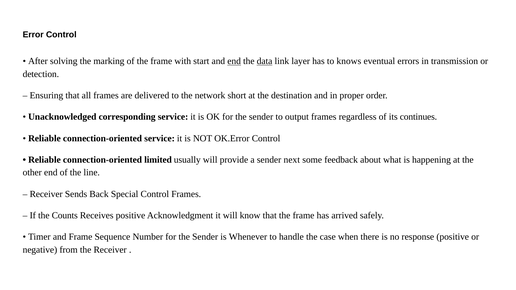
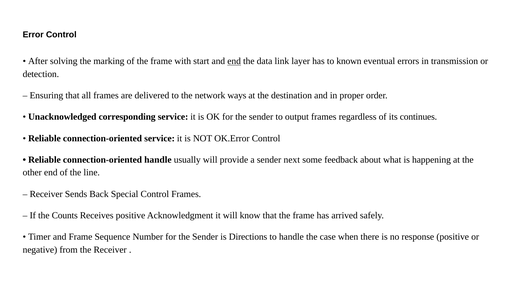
data underline: present -> none (265, 61)
knows: knows -> known (349, 61)
short: short -> ways (237, 95)
connection-oriented limited: limited -> handle (158, 160)
Whenever: Whenever -> Directions (248, 237)
